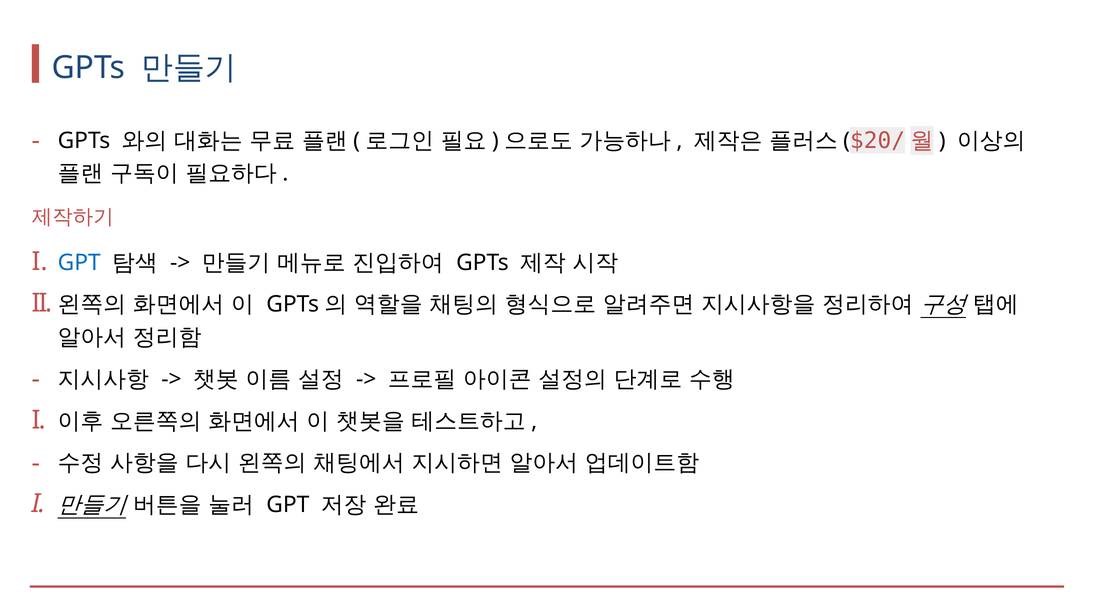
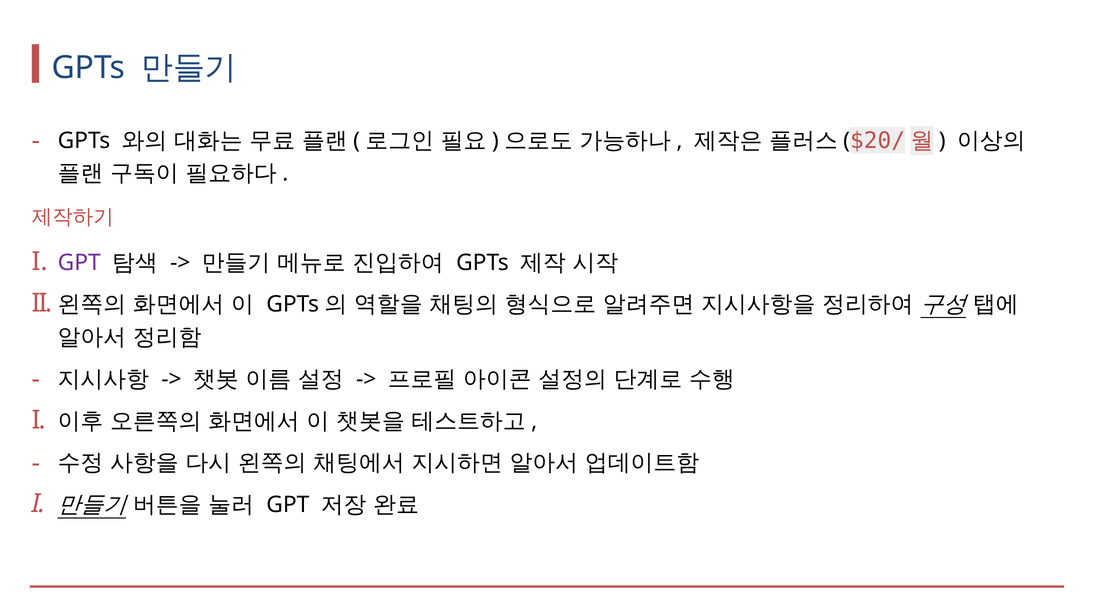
GPT colour: blue -> purple (79, 263)
